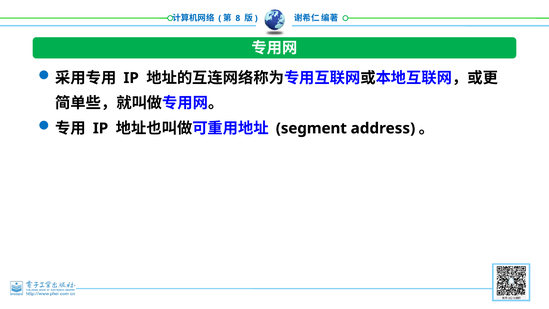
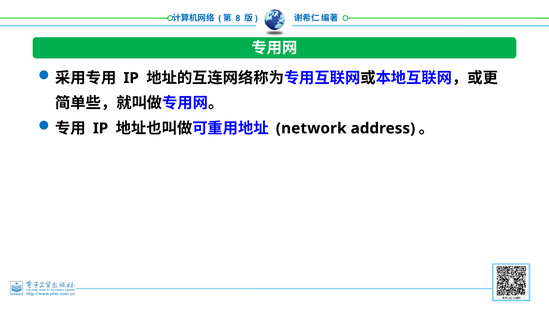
segment: segment -> network (311, 128)
